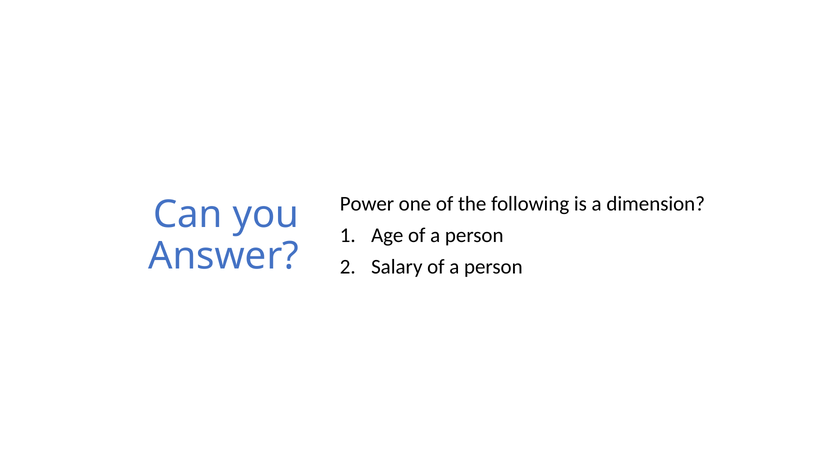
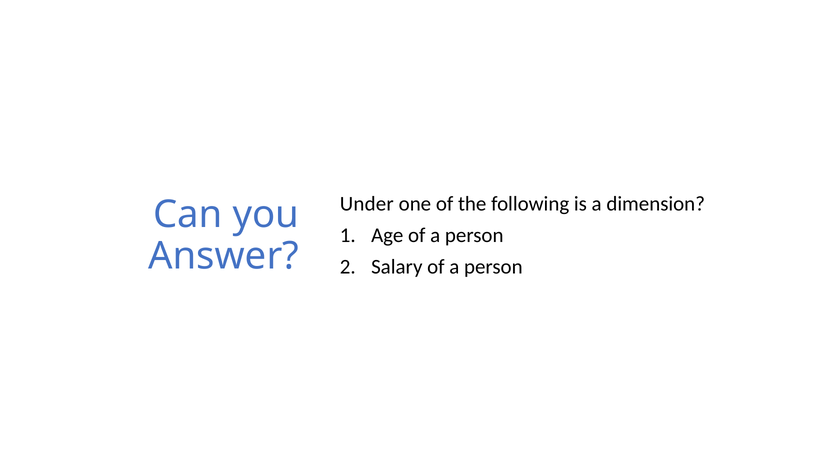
Power: Power -> Under (367, 204)
